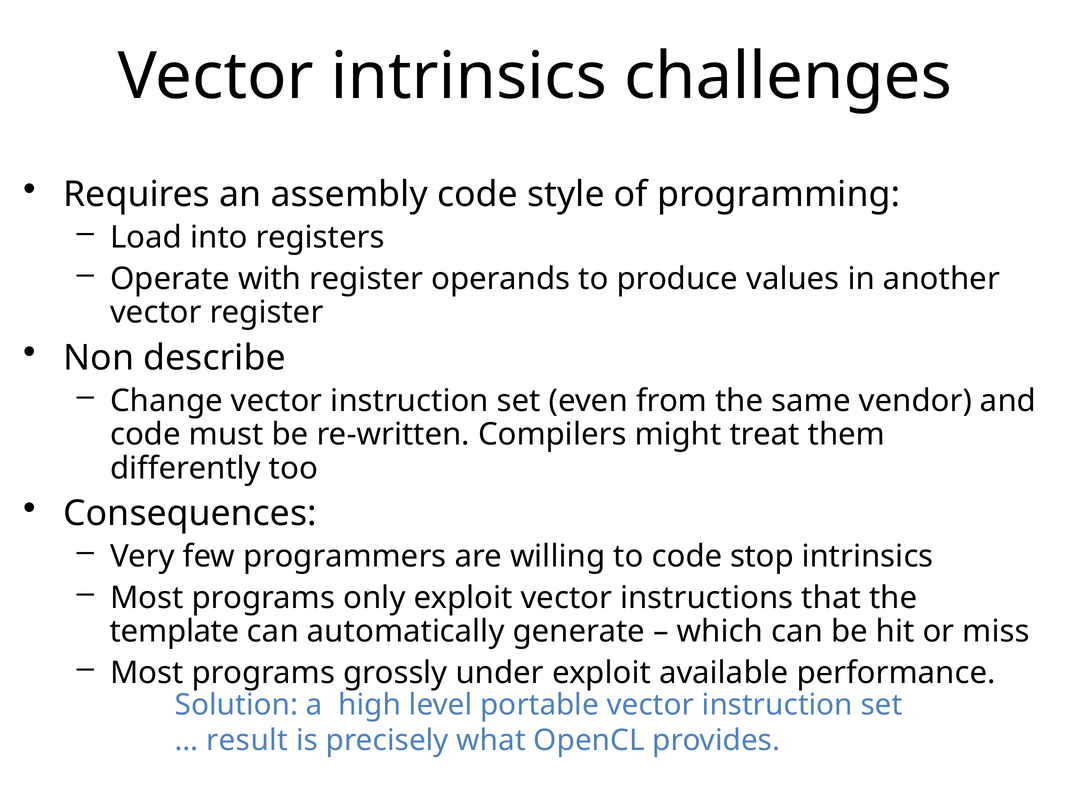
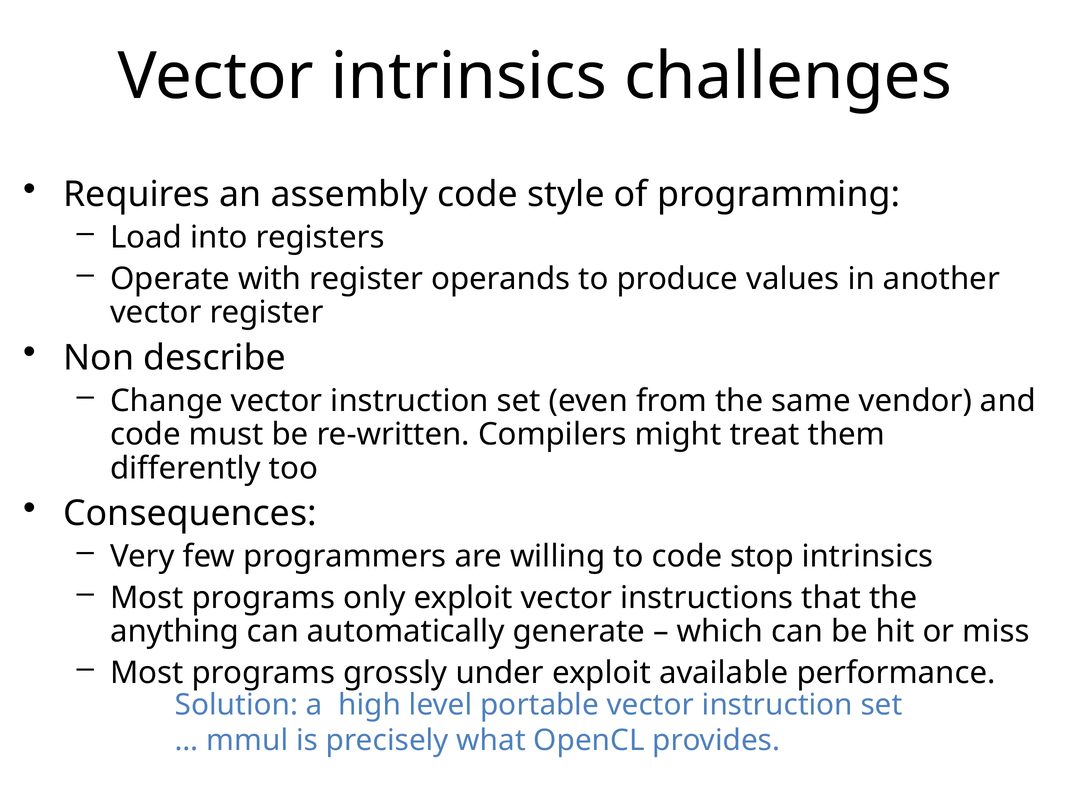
template: template -> anything (175, 632)
result: result -> mmul (247, 741)
